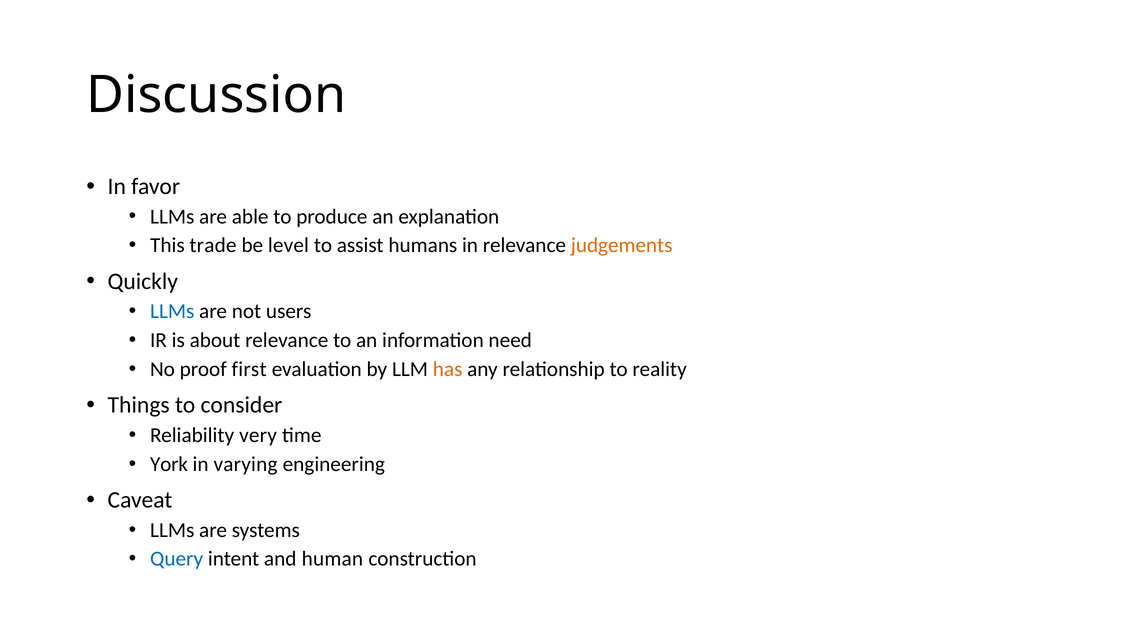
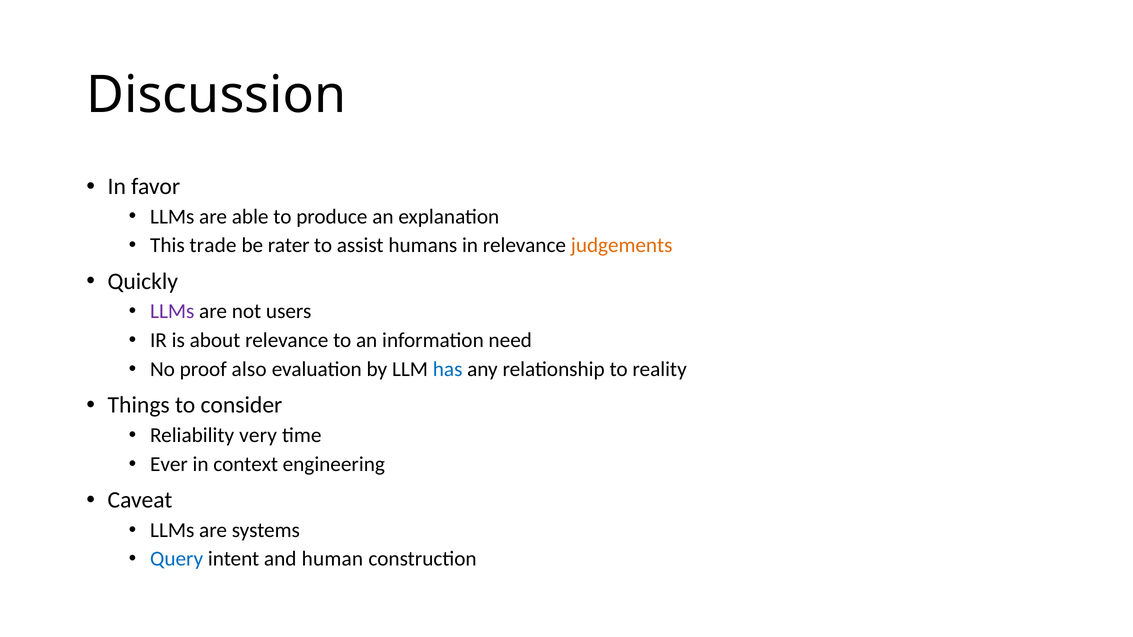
level: level -> rater (289, 245)
LLMs colour: blue -> purple (172, 312)
first: first -> also (249, 369)
has colour: orange -> blue (448, 369)
York: York -> Ever (169, 464)
varying: varying -> context (246, 464)
